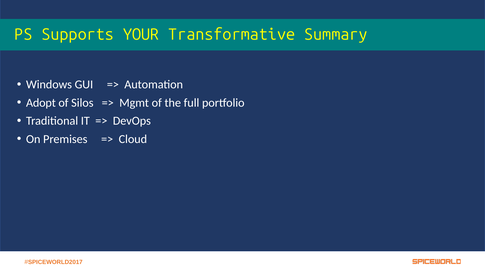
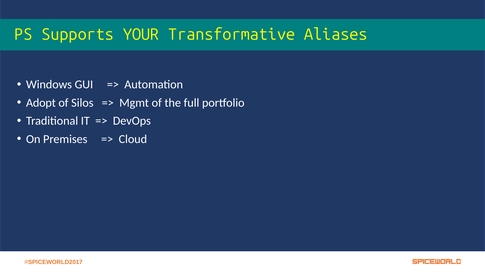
Summary: Summary -> Aliases (336, 35)
